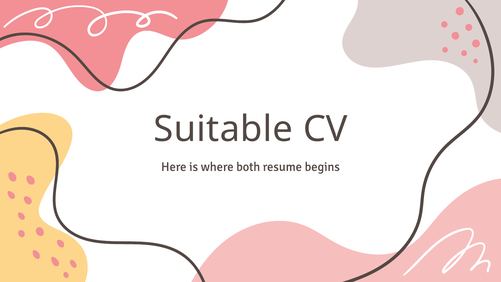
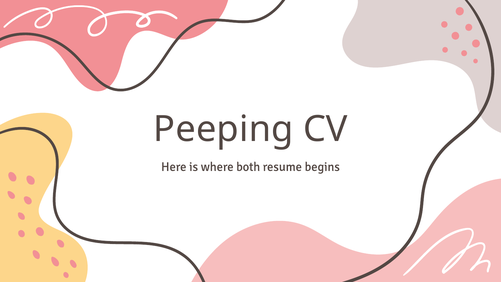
Suitable: Suitable -> Peeping (223, 129)
